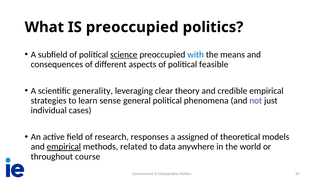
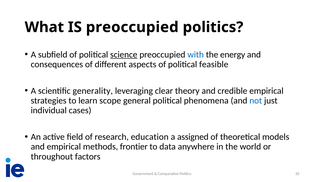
means: means -> energy (233, 55)
sense: sense -> scope (110, 101)
not colour: purple -> blue (256, 101)
responses: responses -> education (150, 137)
empirical underline: present -> none (64, 147)
related: related -> frontier (134, 147)
course: course -> factors (88, 157)
